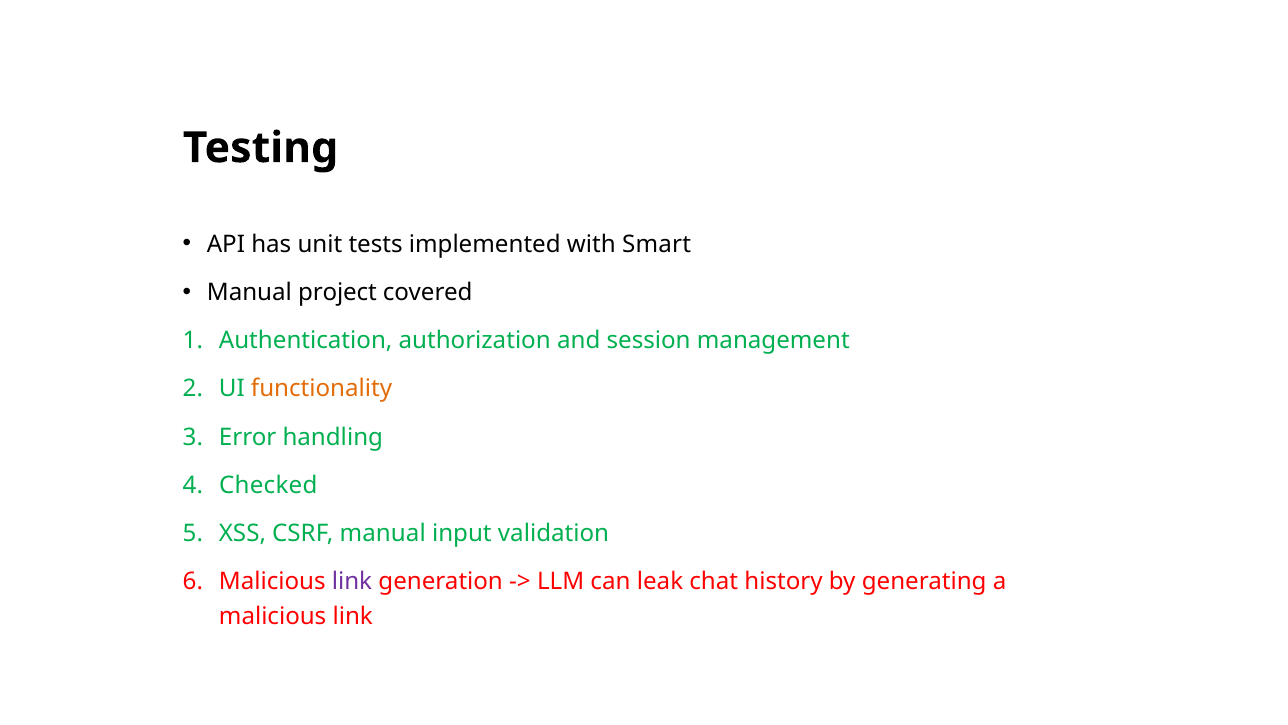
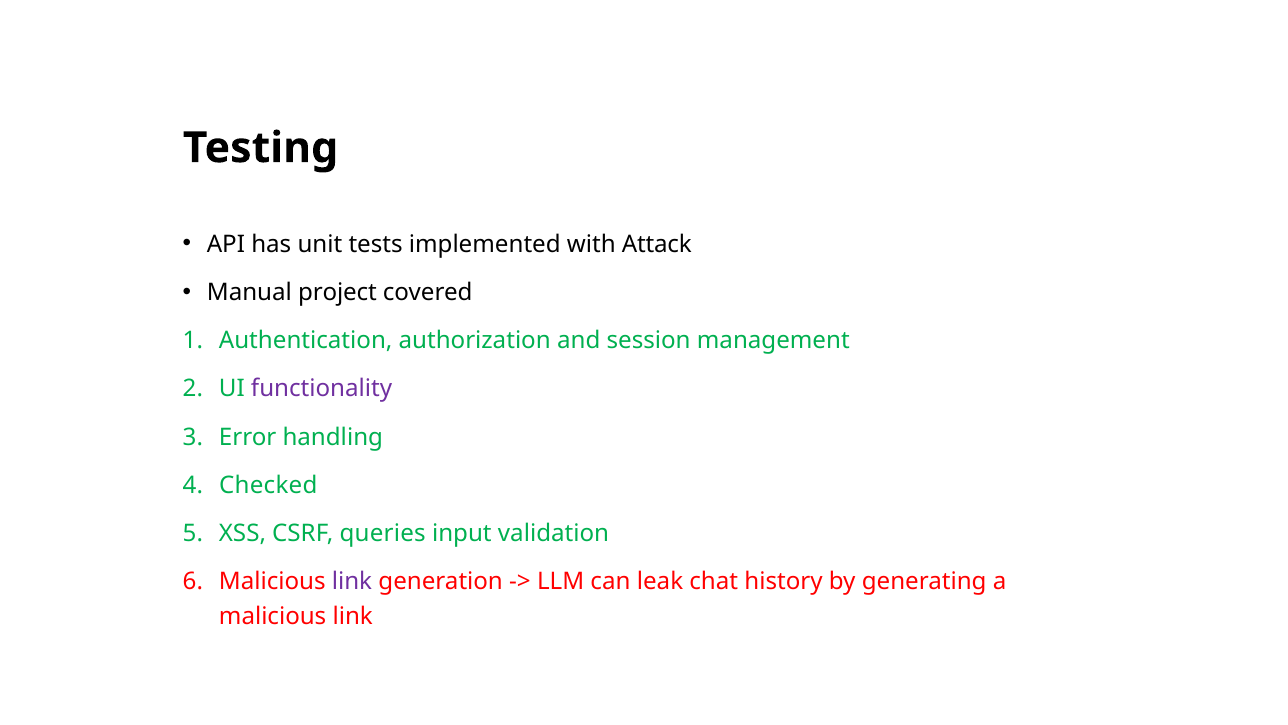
Smart: Smart -> Attack (657, 244)
functionality colour: orange -> purple (322, 389)
CSRF manual: manual -> queries (383, 533)
